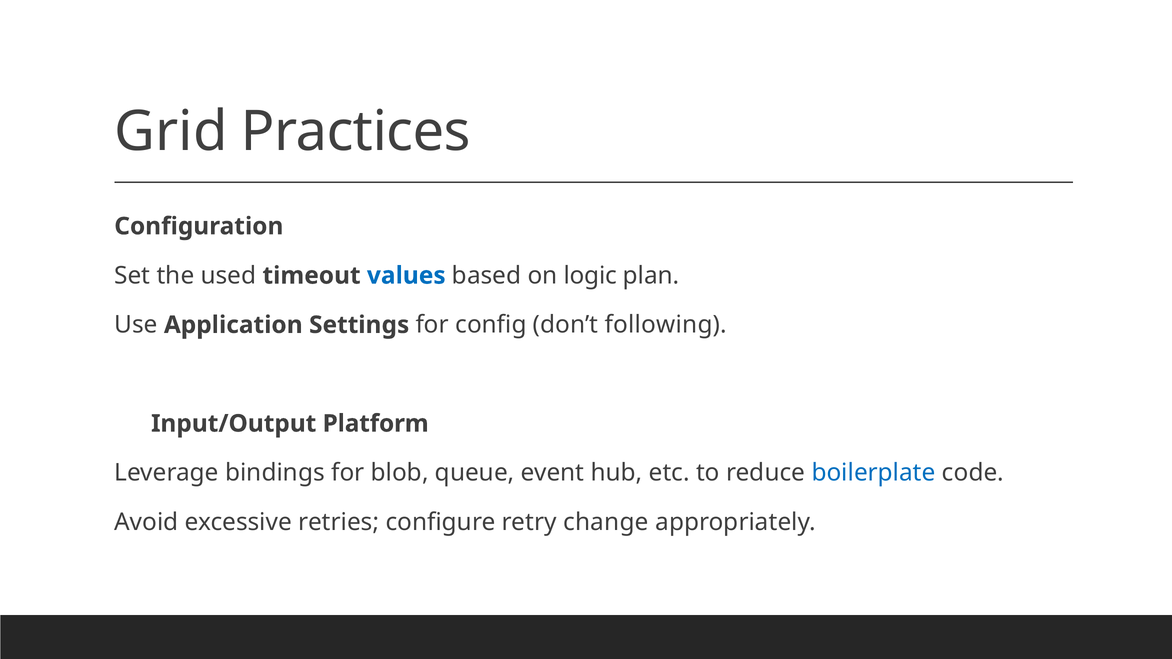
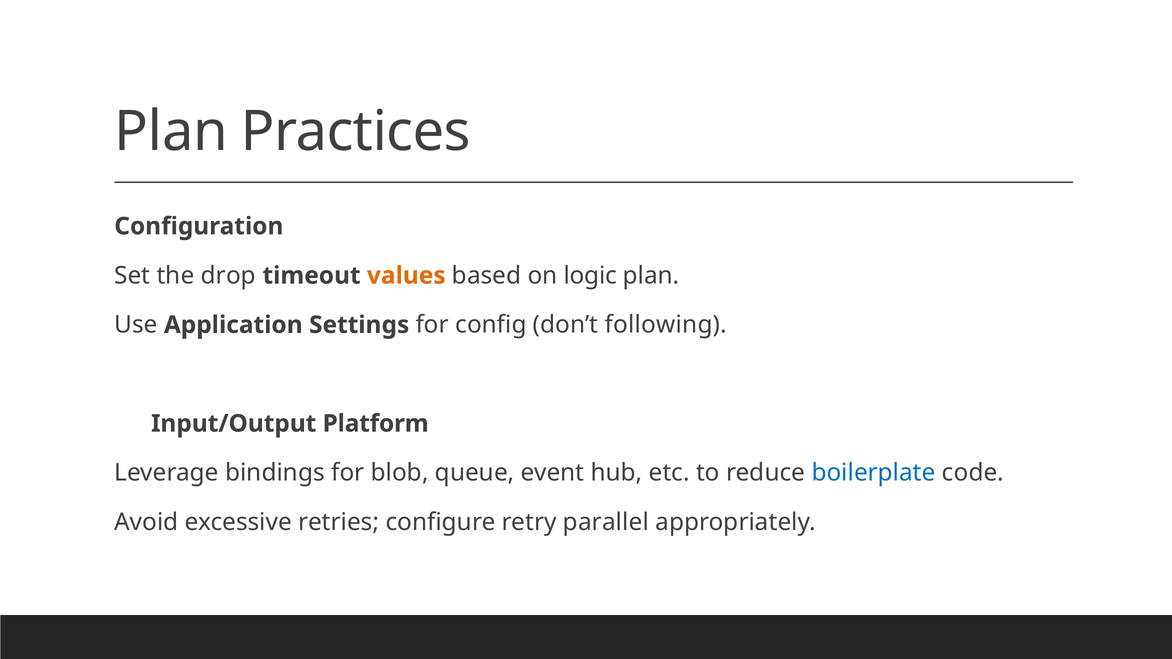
Grid: Grid -> Plan (171, 132)
used: used -> drop (228, 276)
values colour: blue -> orange (406, 276)
change: change -> parallel (606, 522)
